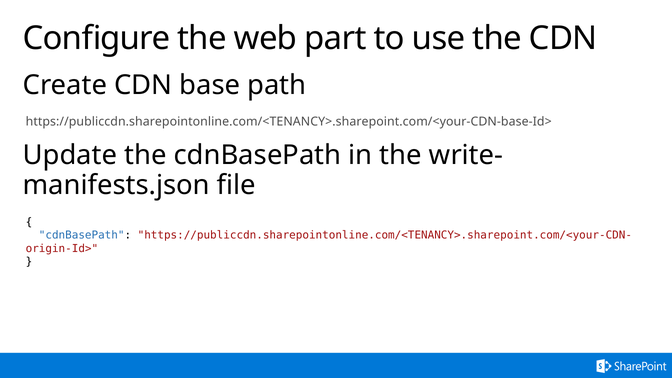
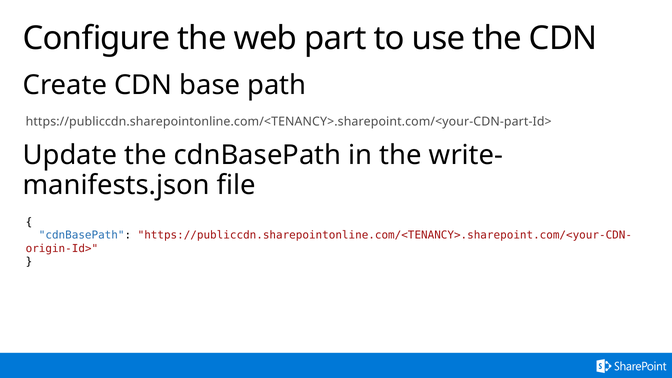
https://publiccdn.sharepointonline.com/<TENANCY>.sharepoint.com/<your-CDN-base-Id>: https://publiccdn.sharepointonline.com/<TENANCY>.sharepoint.com/<your-CDN-base-Id> -> https://publiccdn.sharepointonline.com/<TENANCY>.sharepoint.com/<your-CDN-part-Id> (289, 122)
